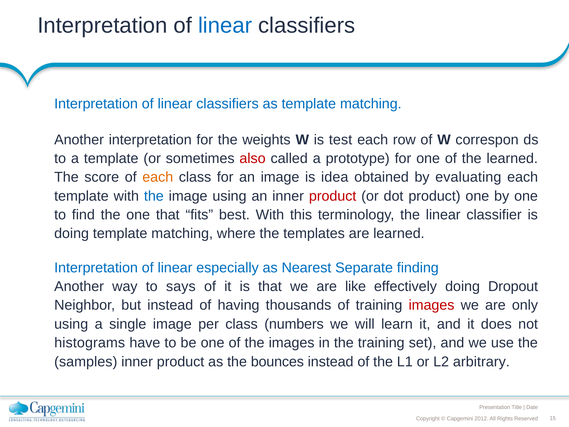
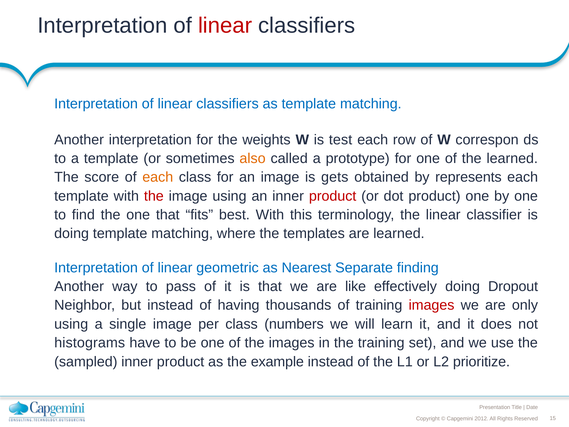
linear colour: blue -> red (225, 25)
also colour: red -> orange (253, 158)
idea: idea -> gets (335, 177)
evaluating: evaluating -> represents (468, 177)
the colour: blue -> red (154, 196)
especially: especially -> geometric (227, 268)
says: says -> pass (181, 286)
samples: samples -> sampled (86, 361)
bounces: bounces -> example (277, 361)
arbitrary: arbitrary -> prioritize (481, 361)
